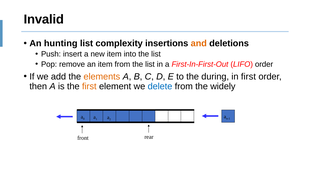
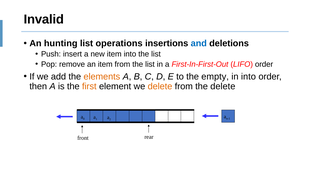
complexity: complexity -> operations (119, 43)
and colour: orange -> blue (199, 43)
during: during -> empty (215, 76)
in first: first -> into (248, 76)
delete colour: blue -> orange (160, 86)
the widely: widely -> delete (223, 86)
